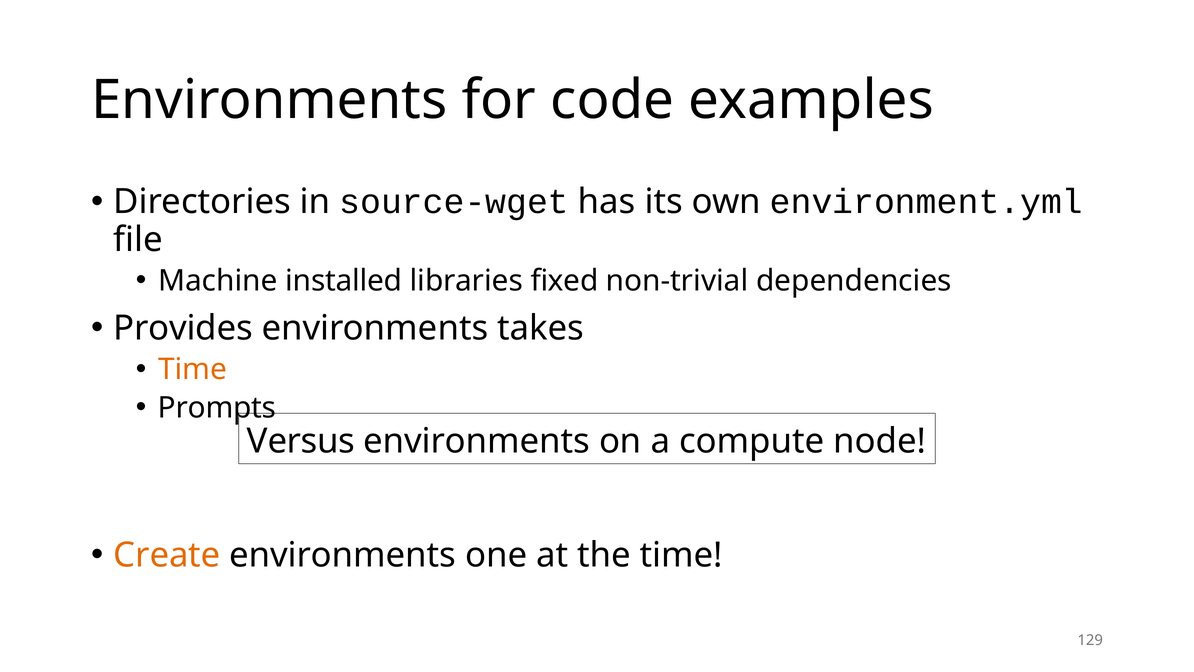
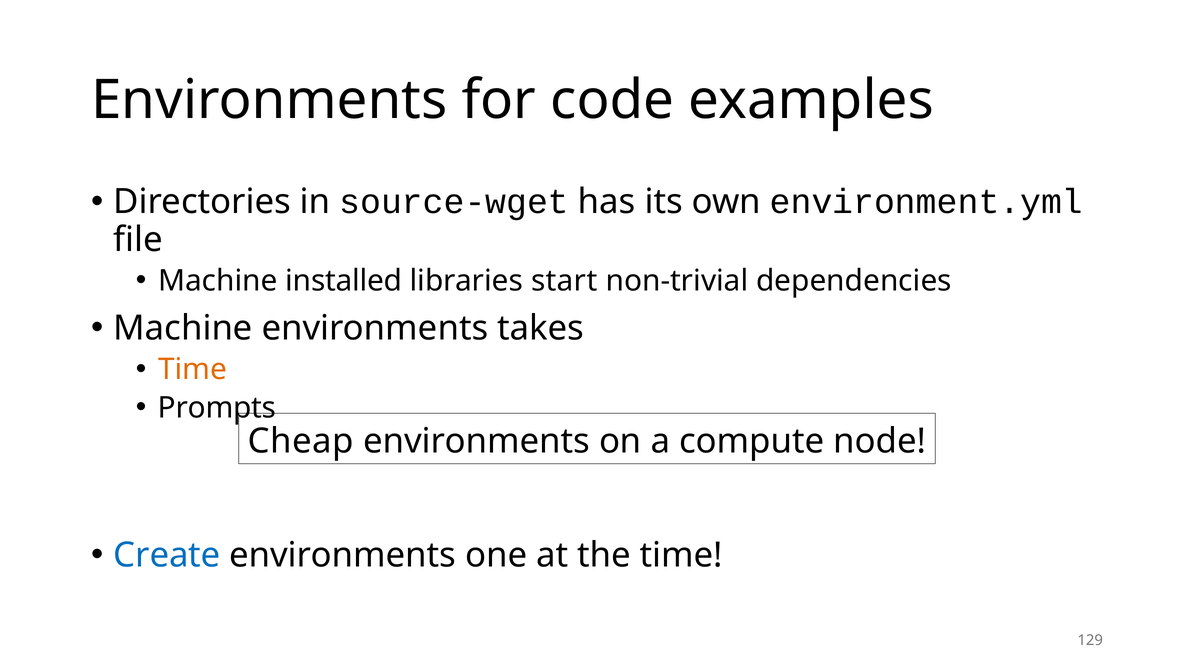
fixed: fixed -> start (564, 281)
Provides: Provides -> Machine (183, 328)
Versus: Versus -> Cheap (301, 441)
Create colour: orange -> blue (167, 555)
